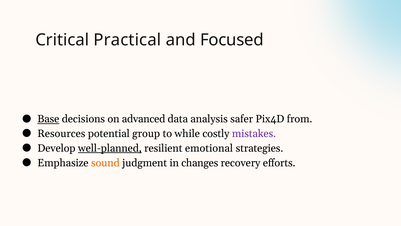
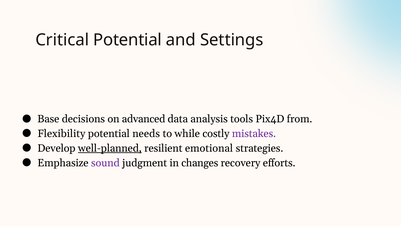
Critical Practical: Practical -> Potential (128, 40)
Focused: Focused -> Settings (232, 40)
Base underline: present -> none (48, 119)
safer: safer -> tools (242, 119)
Resources: Resources -> Flexibility (61, 133)
group: group -> needs (146, 133)
sound colour: orange -> purple (105, 163)
